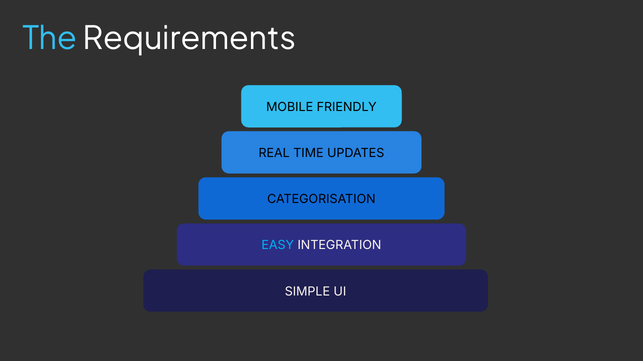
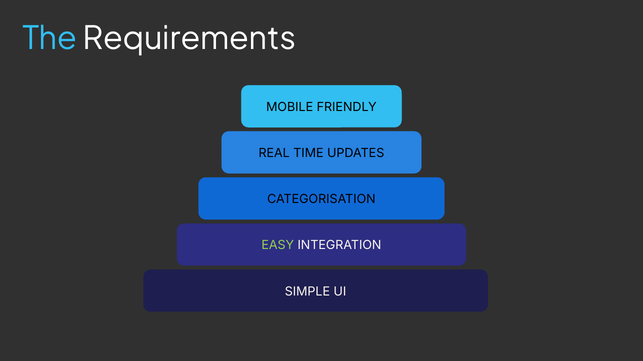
EASY colour: light blue -> light green (278, 246)
